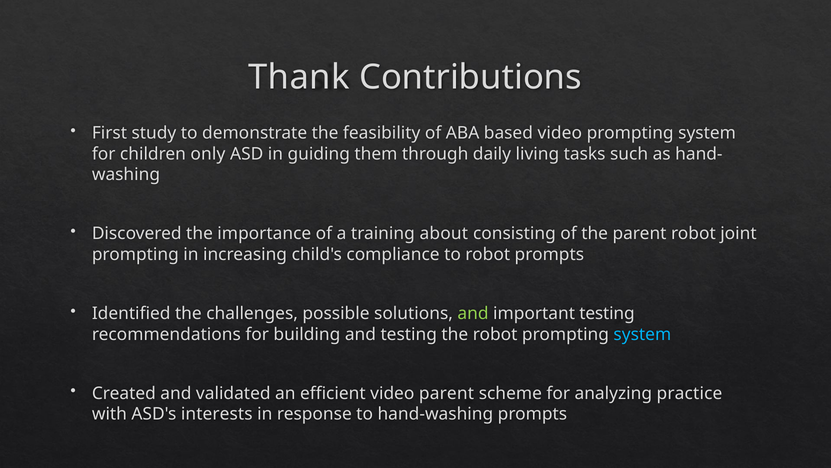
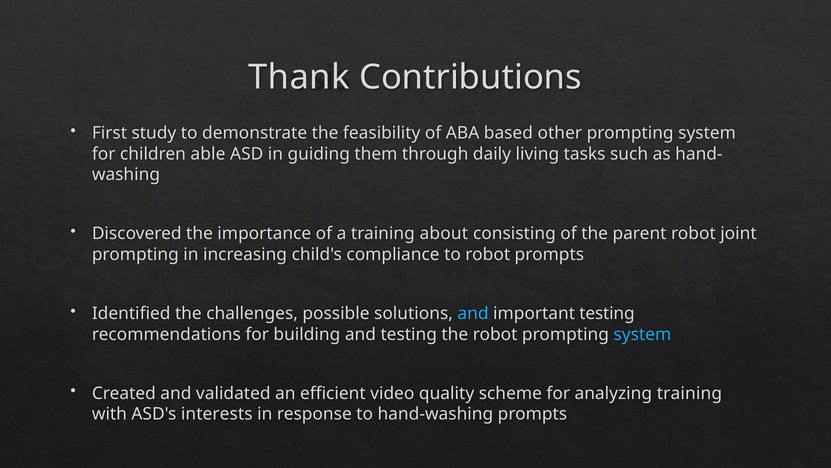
based video: video -> other (560, 133)
only: only -> able (208, 154)
and colour: light green -> light blue (473, 313)
video parent: parent -> quality (447, 393)
analyzing practice: practice -> training (689, 393)
